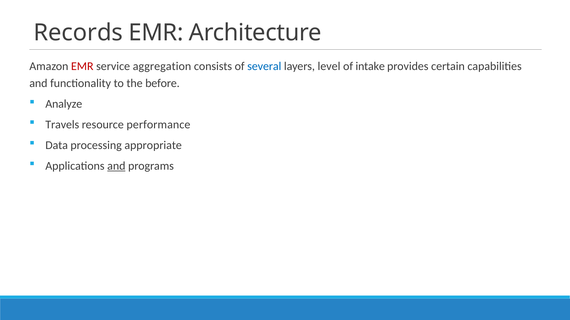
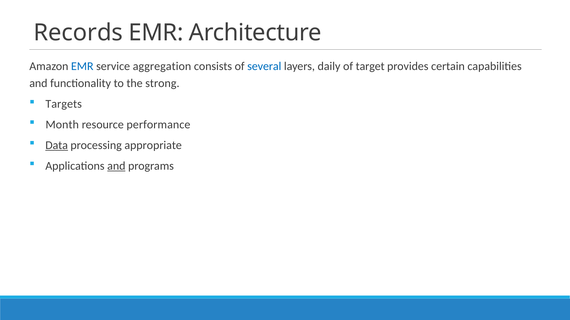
EMR colour: red -> blue (82, 66)
level: level -> daily (329, 66)
intake: intake -> target (370, 66)
before: before -> strong (162, 84)
Analyze: Analyze -> Targets (64, 104)
Travels: Travels -> Month (62, 125)
Data underline: none -> present (57, 146)
